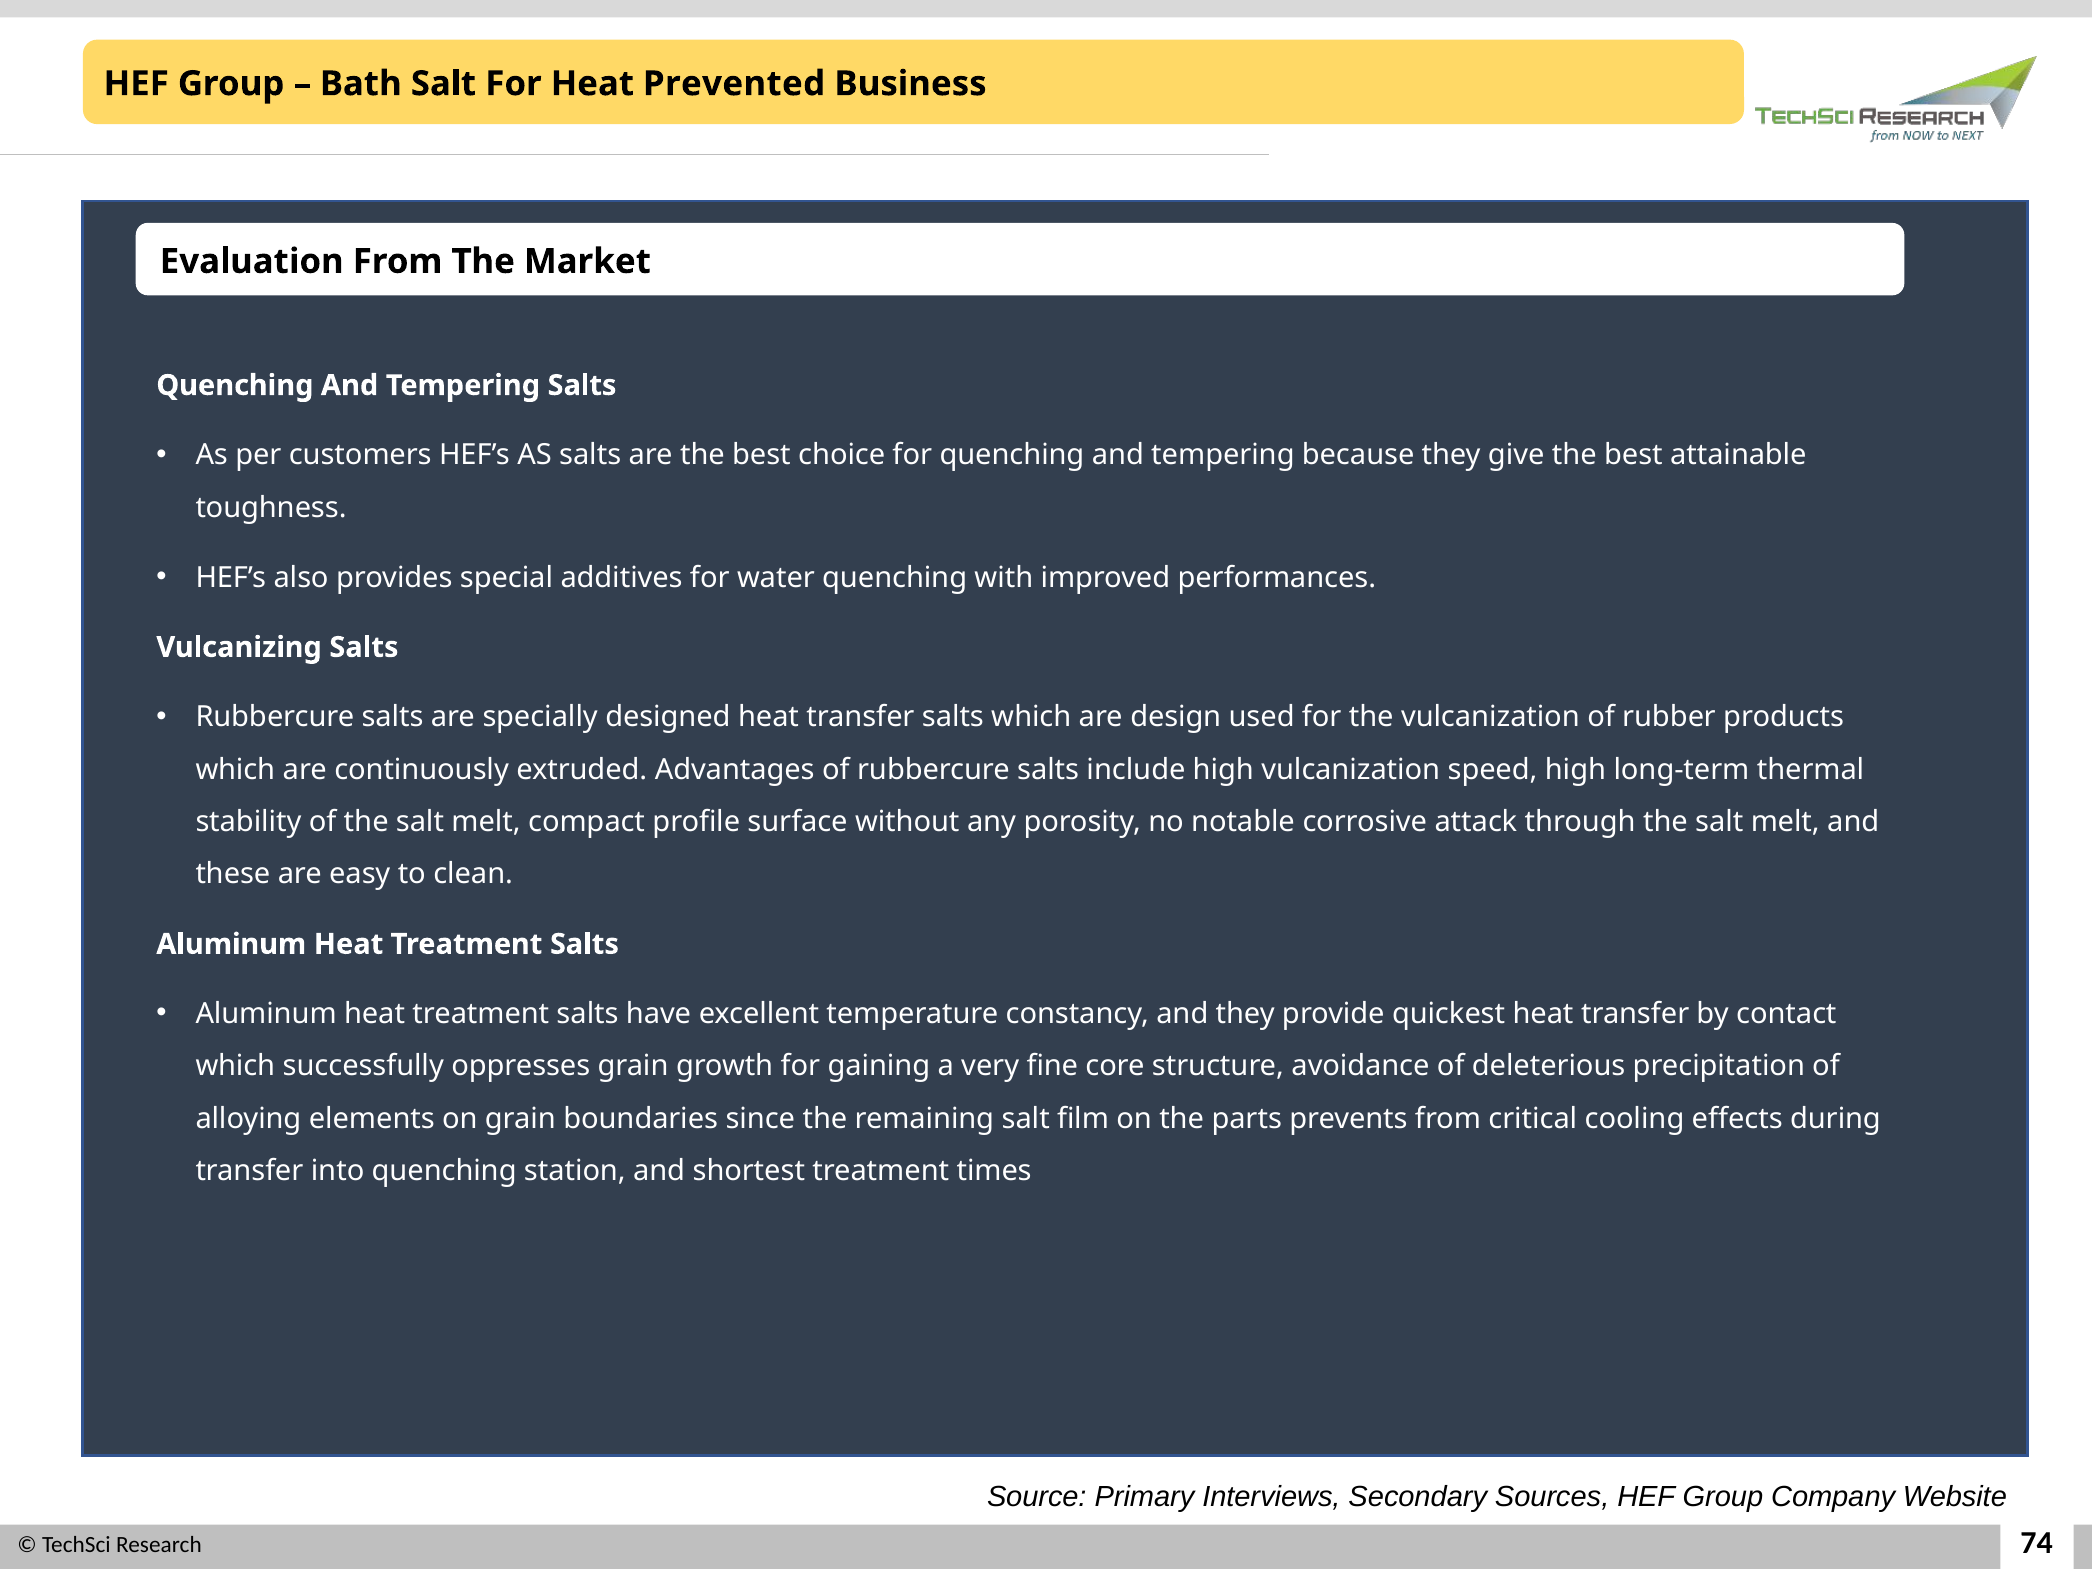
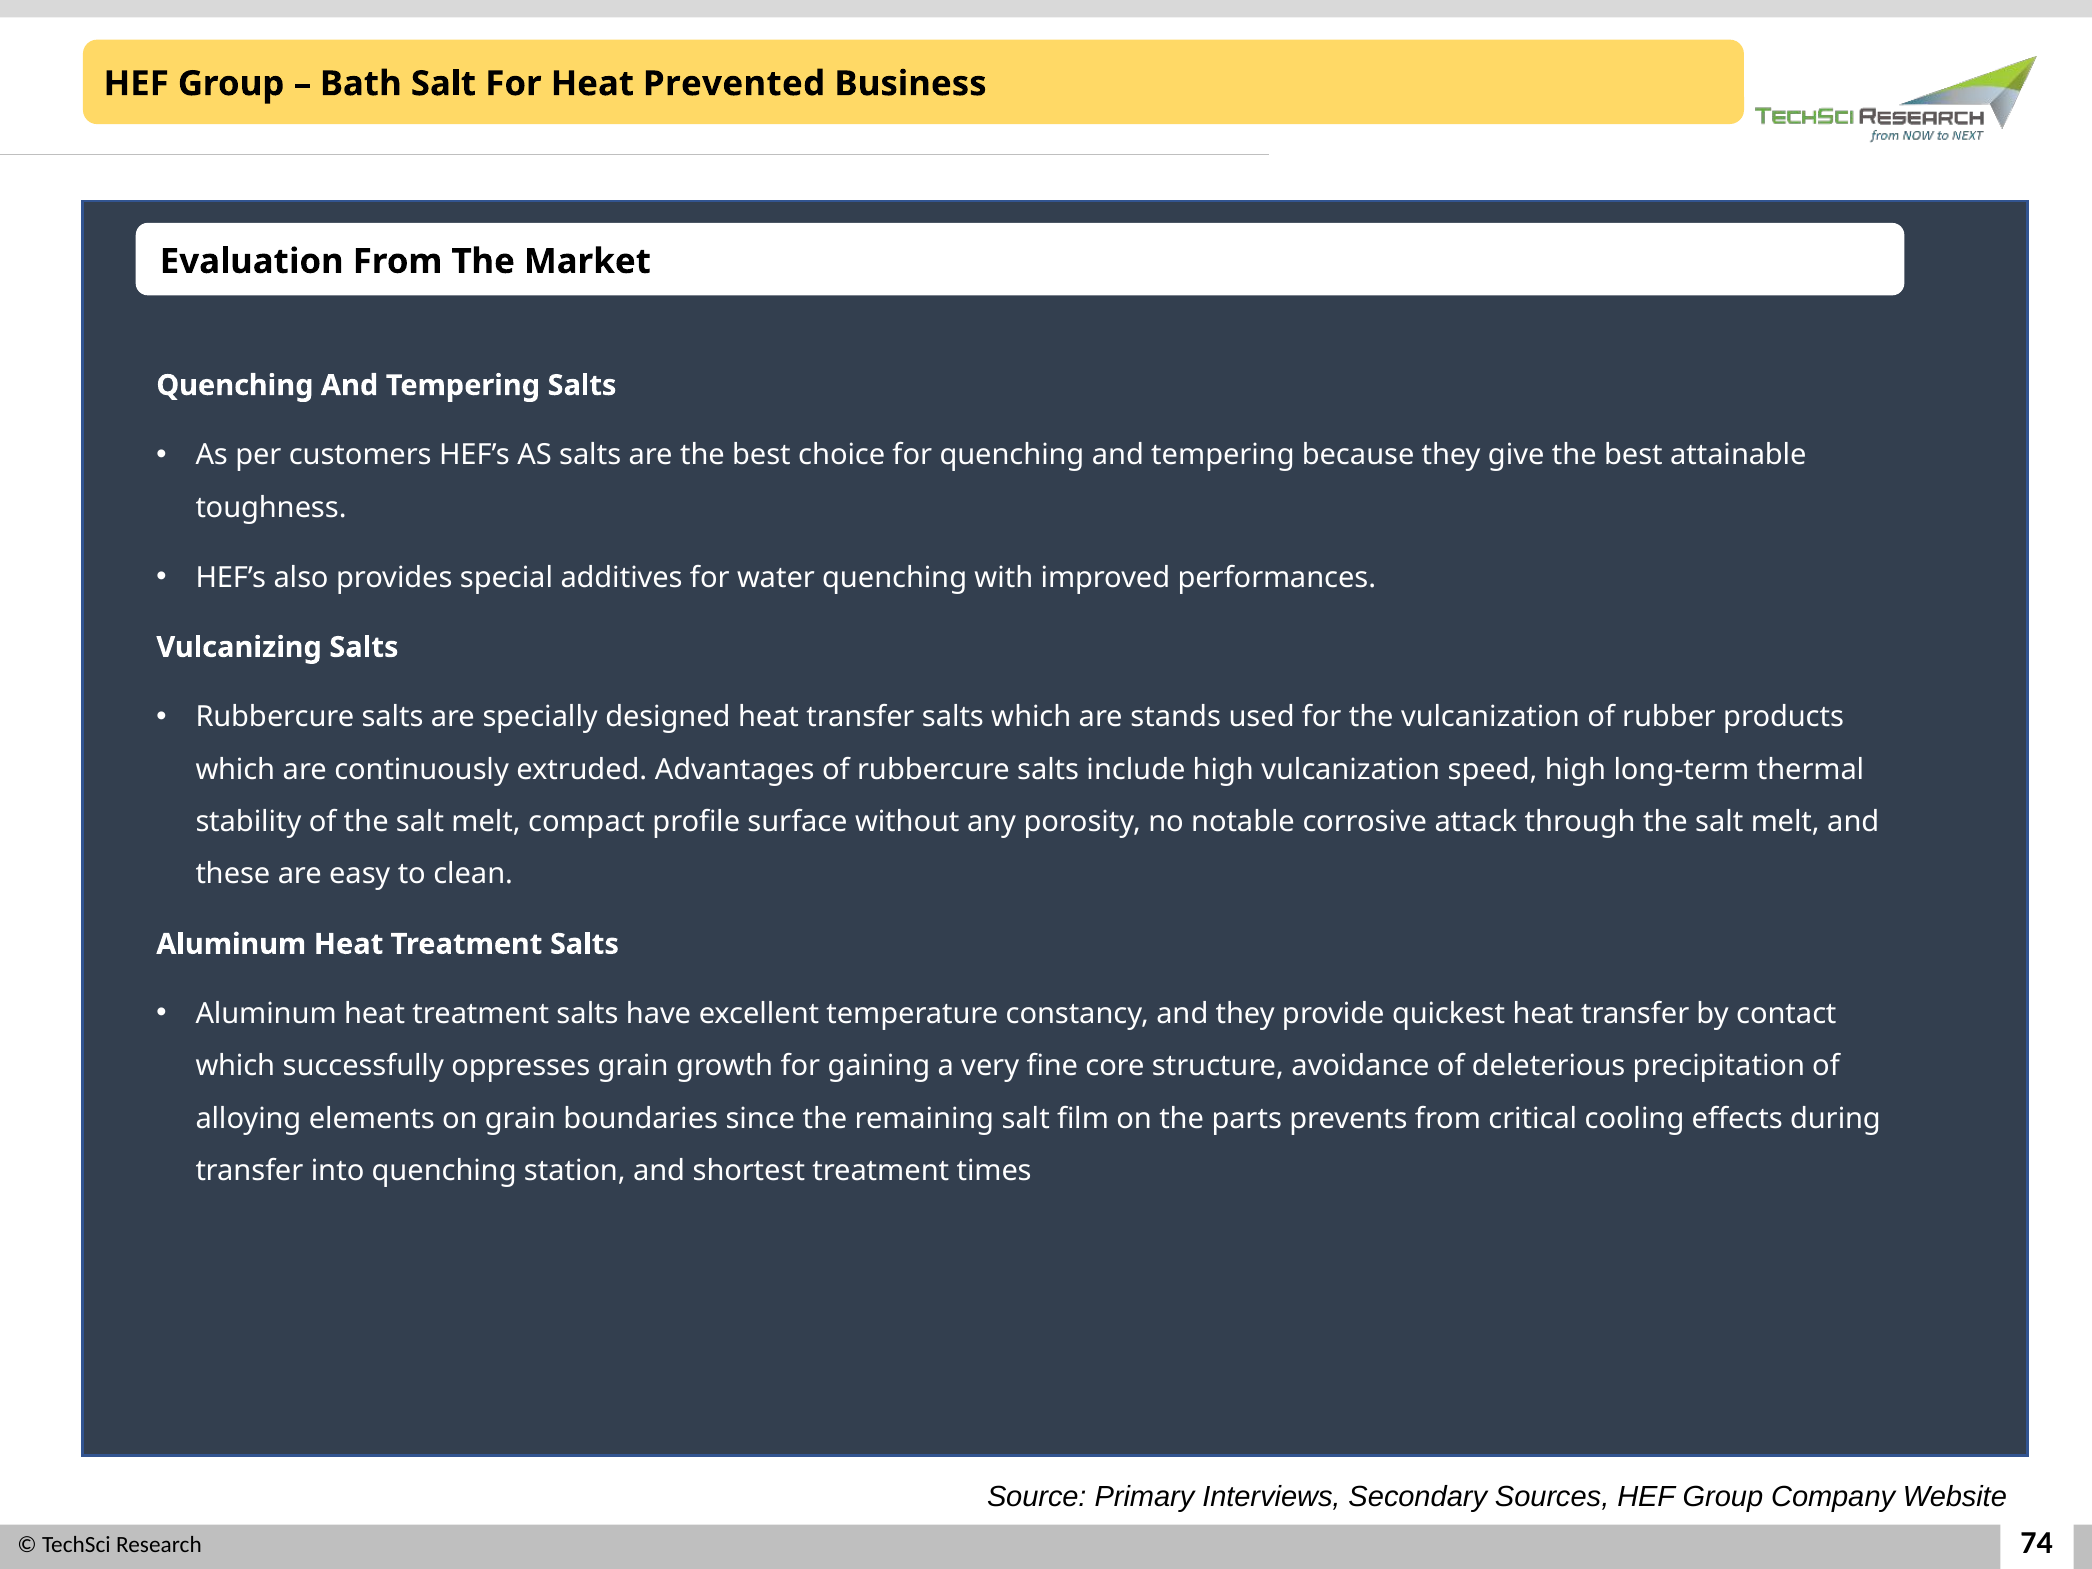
design: design -> stands (1176, 717)
